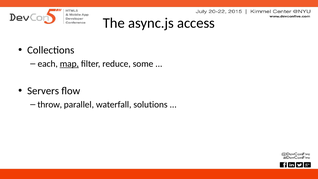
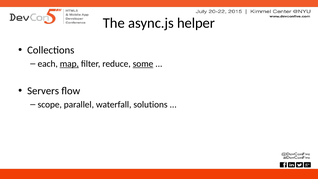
access: access -> helper (196, 23)
some underline: none -> present (143, 64)
throw: throw -> scope (50, 105)
